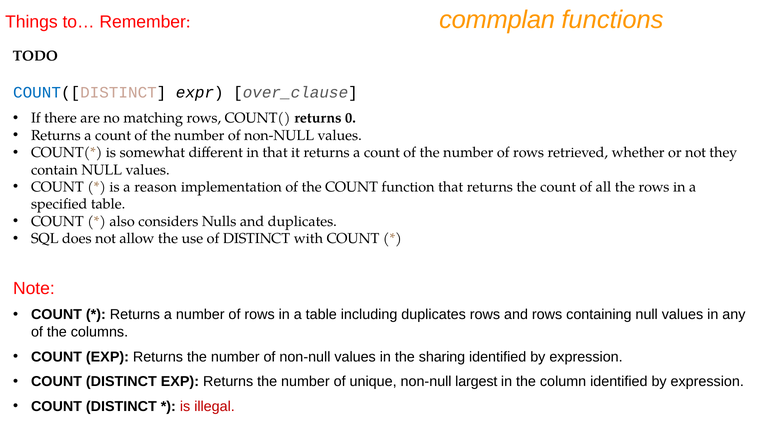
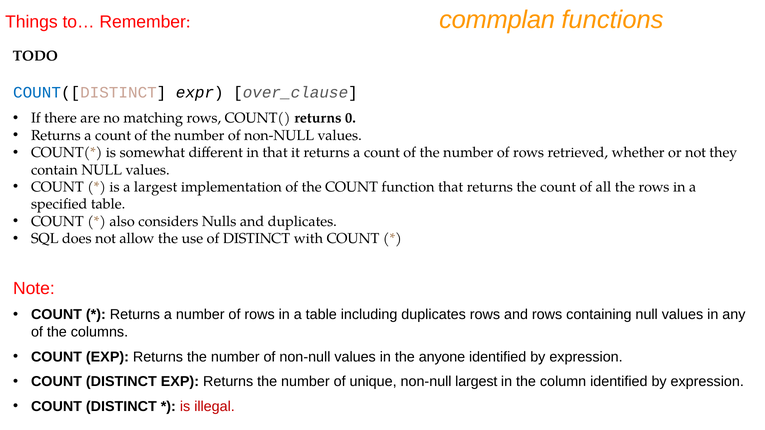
a reason: reason -> largest (156, 187)
sharing: sharing -> anyone (442, 357)
